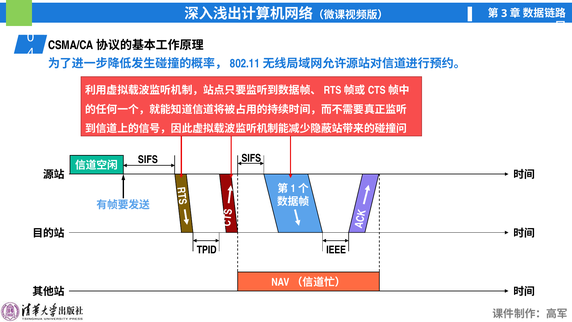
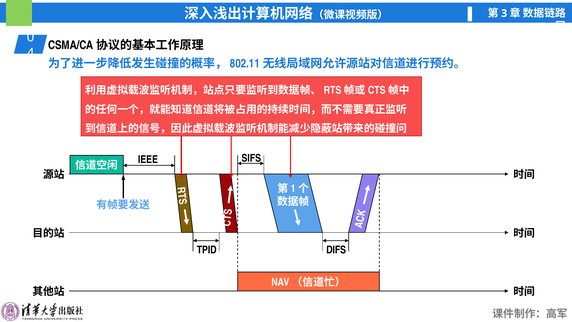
SIFS: SIFS -> IEEE (148, 159)
IEEE: IEEE -> DIFS (336, 250)
